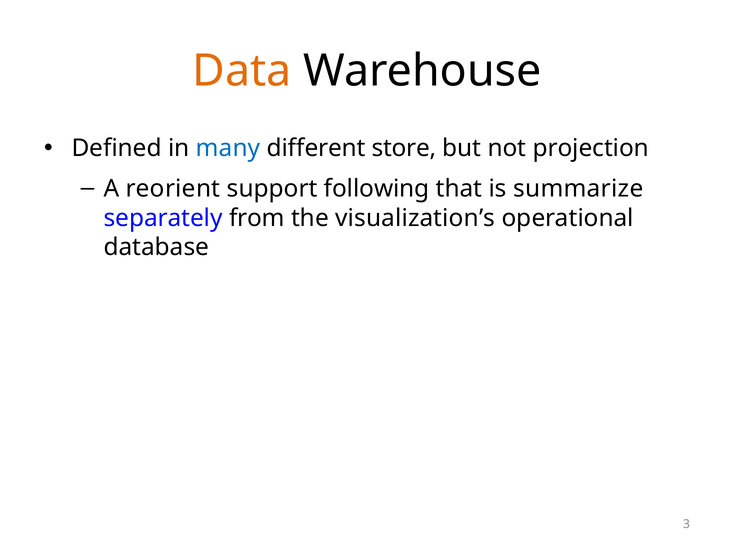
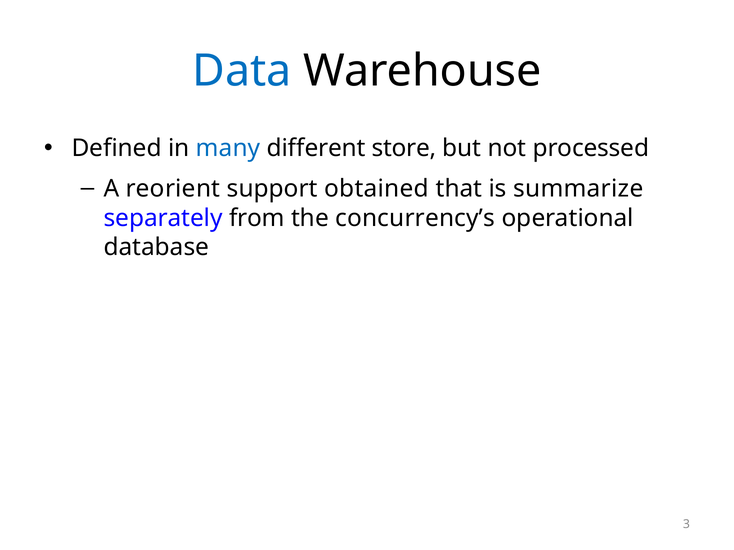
Data colour: orange -> blue (242, 71)
projection: projection -> processed (591, 149)
following: following -> obtained (376, 189)
visualization’s: visualization’s -> concurrency’s (415, 218)
